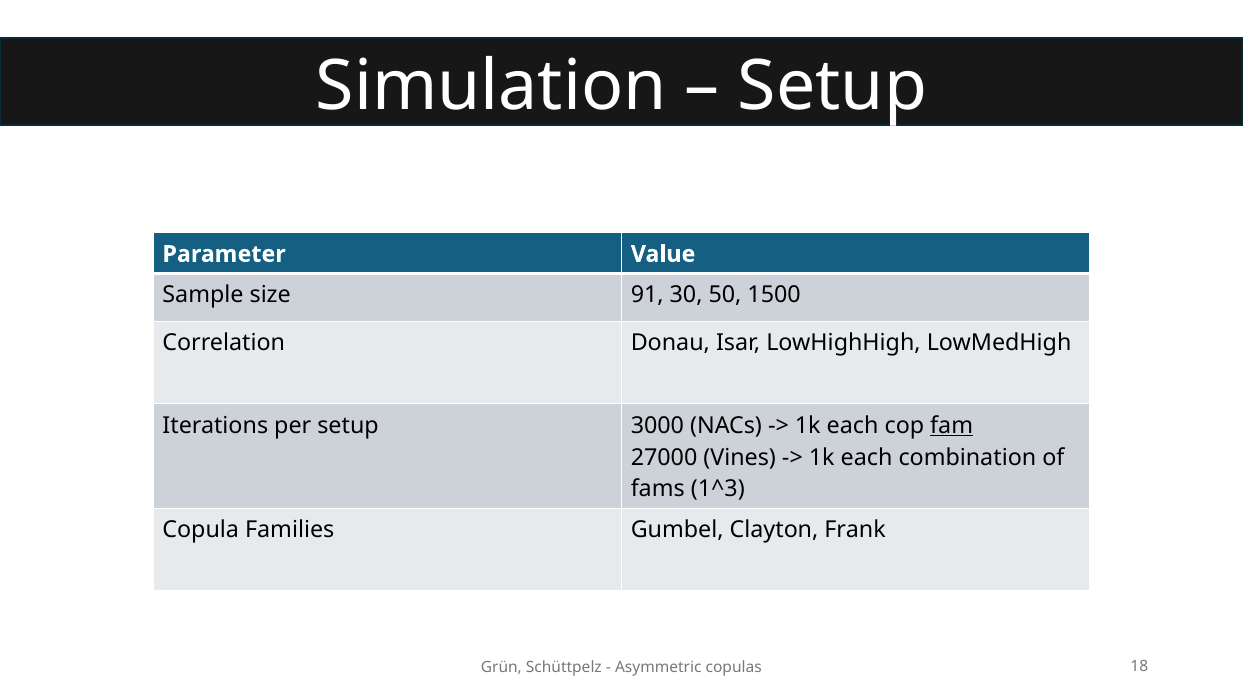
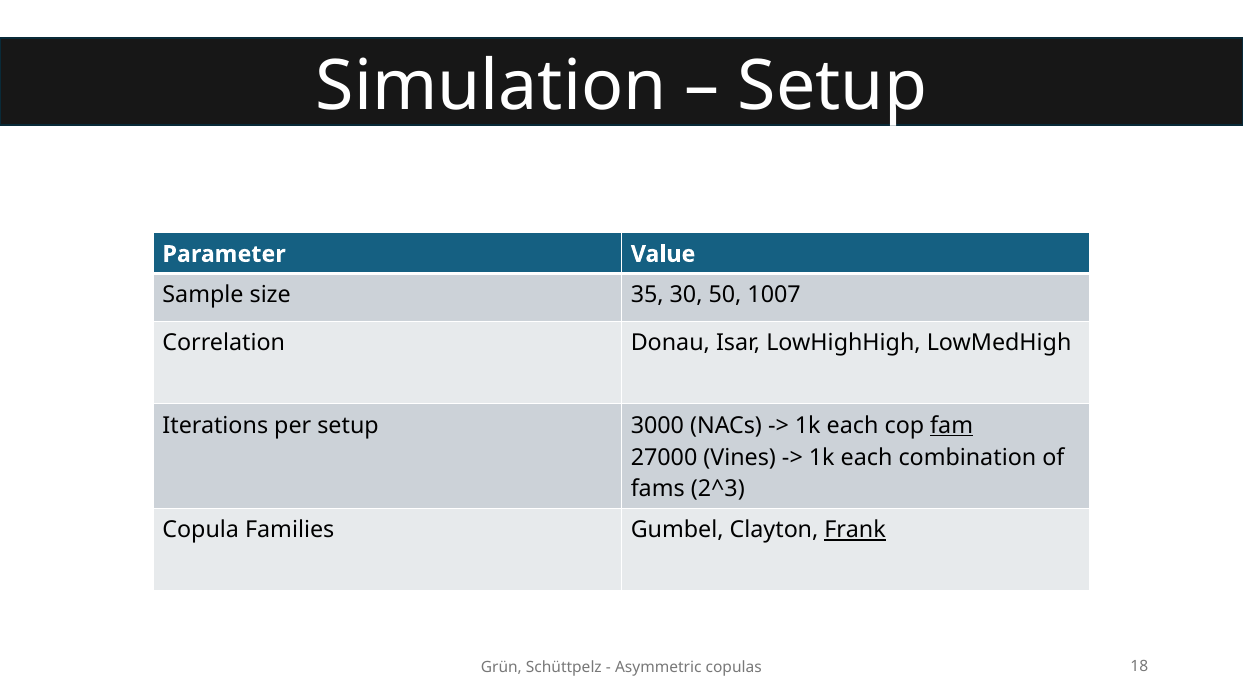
91: 91 -> 35 (647, 295)
1500: 1500 -> 1007 (774, 295)
1^3: 1^3 -> 2^3 (718, 489)
Frank underline: none -> present (855, 530)
